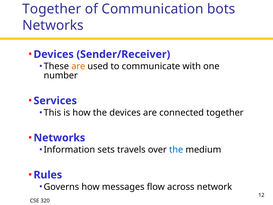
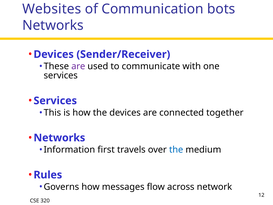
Together: Together -> Websites (52, 9)
are colour: orange -> purple (78, 66)
number: number -> services (61, 75)
sets: sets -> first (106, 150)
